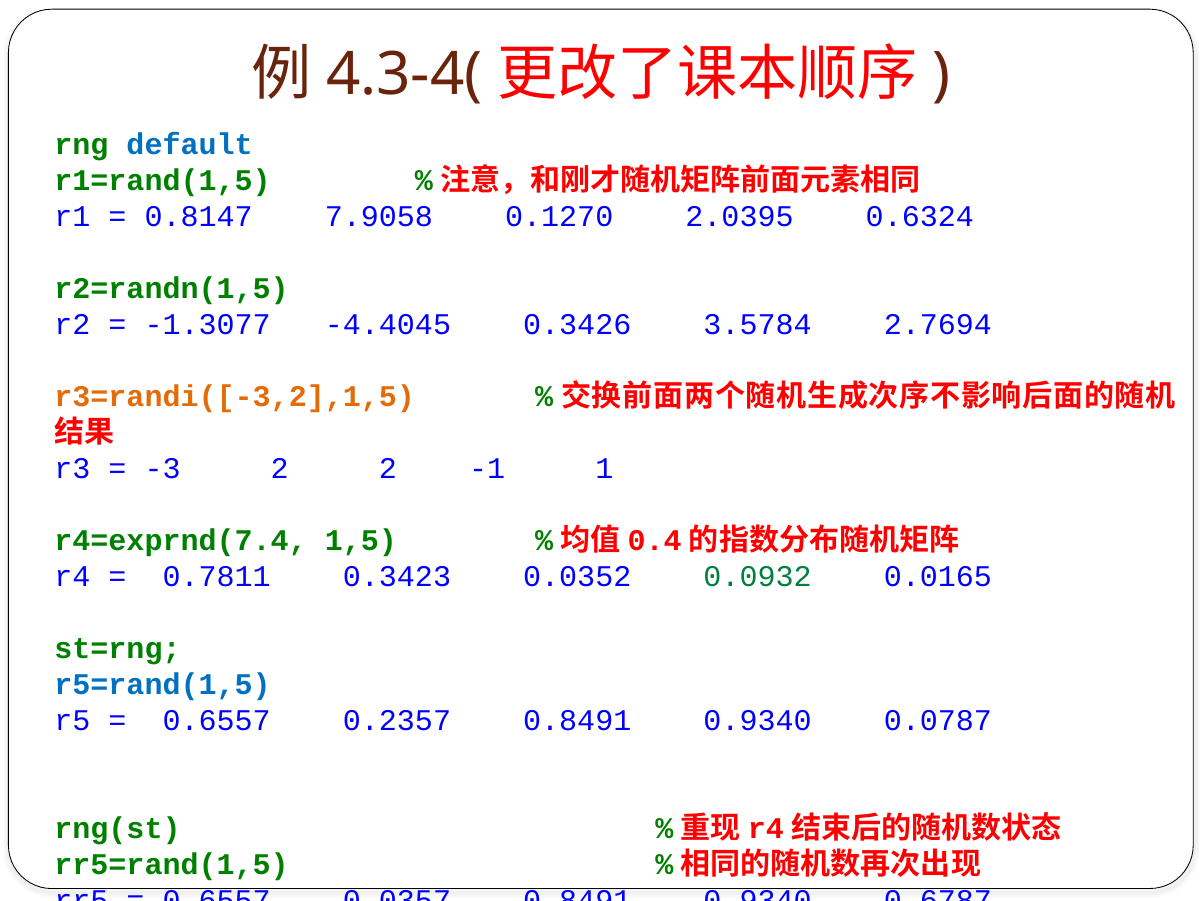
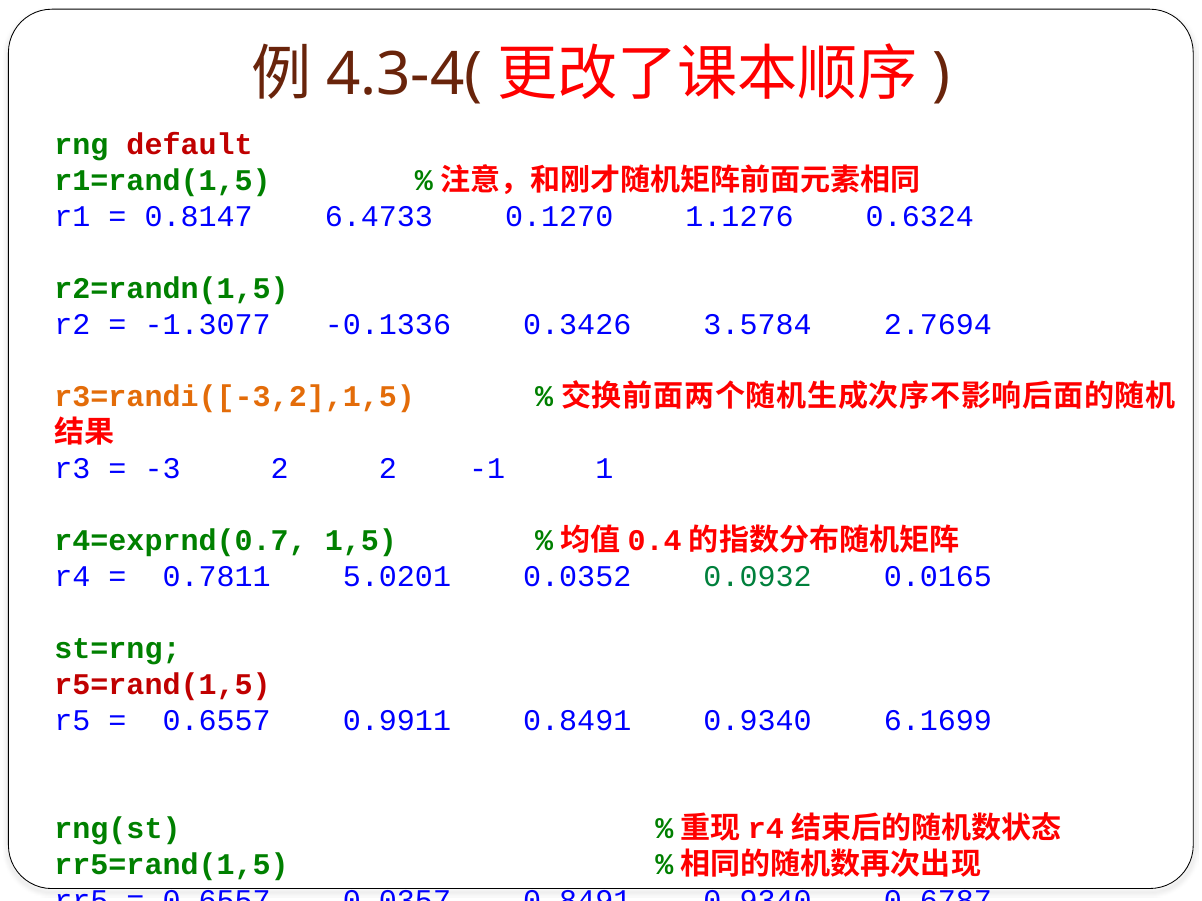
default colour: blue -> red (190, 144)
7.9058: 7.9058 -> 6.4733 (379, 216)
2.0395: 2.0395 -> 1.1276 (740, 216)
-4.4045: -4.4045 -> -0.1336 (388, 325)
r4=exprnd(7.4: r4=exprnd(7.4 -> r4=exprnd(0.7 (181, 541)
0.3423: 0.3423 -> 5.0201 (397, 577)
r5=rand(1,5 colour: blue -> red (163, 685)
0.2357: 0.2357 -> 0.9911 (397, 721)
0.0787: 0.0787 -> 6.1699 (938, 721)
